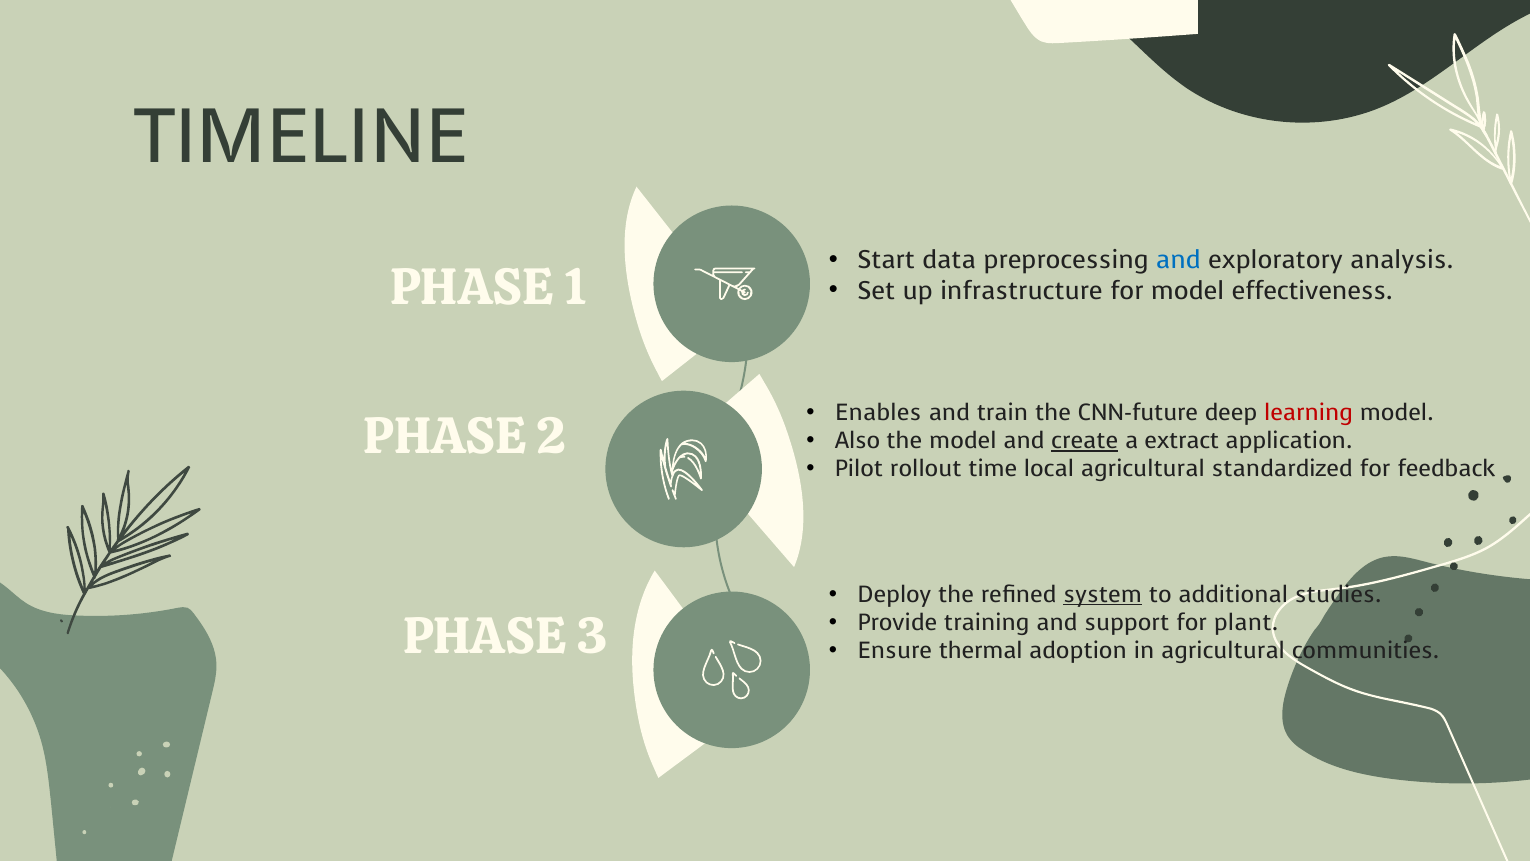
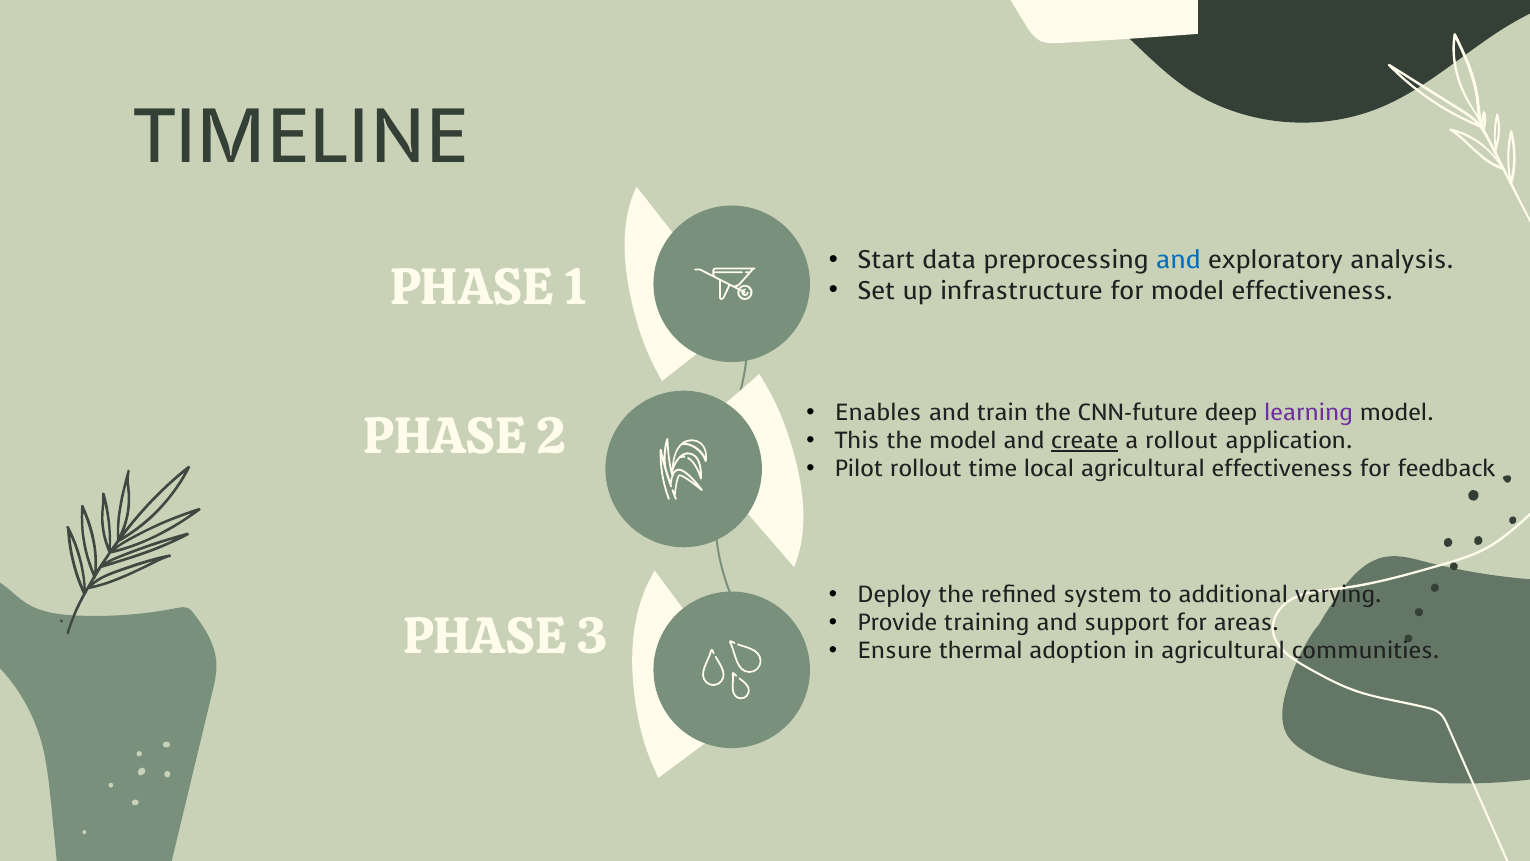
learning colour: red -> purple (1309, 413)
Also: Also -> This (857, 441)
a extract: extract -> rollout (1182, 441)
agricultural standardized: standardized -> effectiveness (1282, 469)
system underline: present -> none (1103, 594)
studies: studies -> varying (1338, 594)
plant: plant -> areas (1246, 623)
